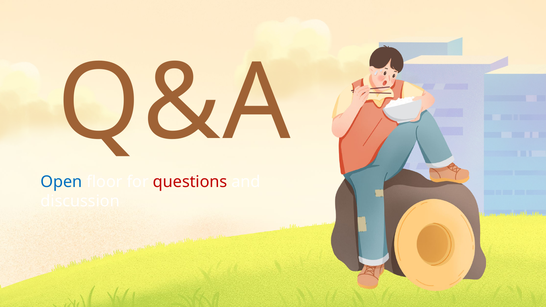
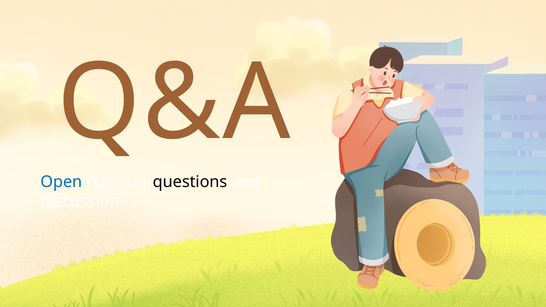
questions colour: red -> black (190, 182)
